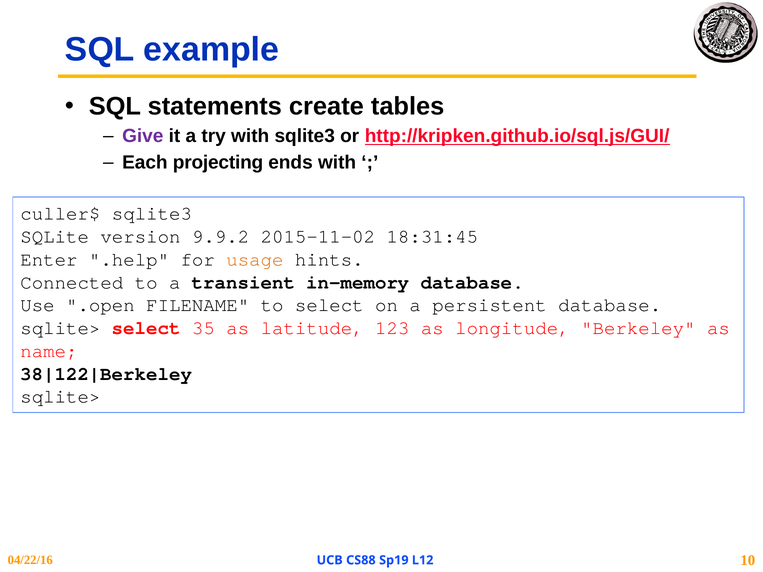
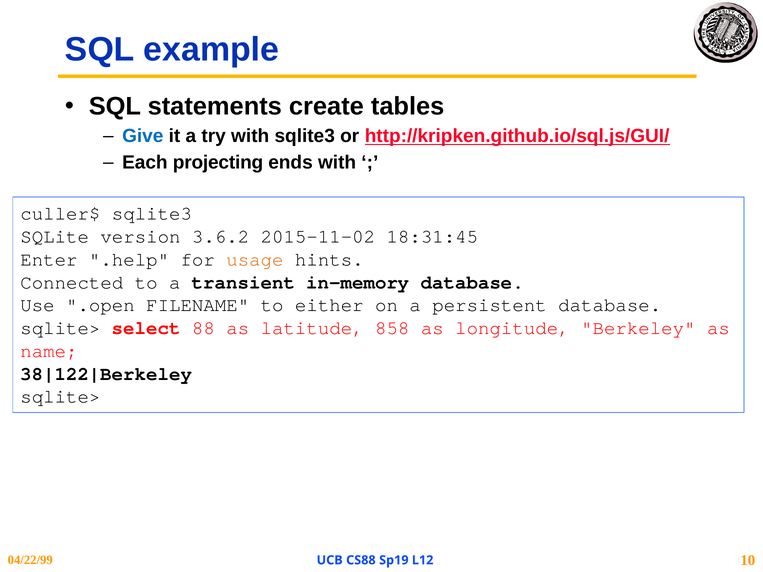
Give colour: purple -> blue (143, 136)
9.9.2: 9.9.2 -> 3.6.2 (221, 237)
to select: select -> either (329, 305)
35: 35 -> 88 (203, 328)
123: 123 -> 858 (392, 328)
04/22/16: 04/22/16 -> 04/22/99 (30, 560)
